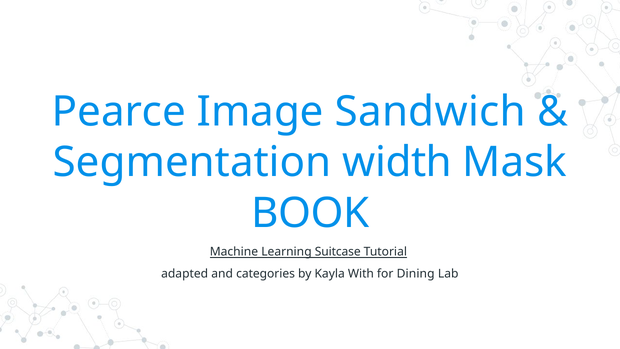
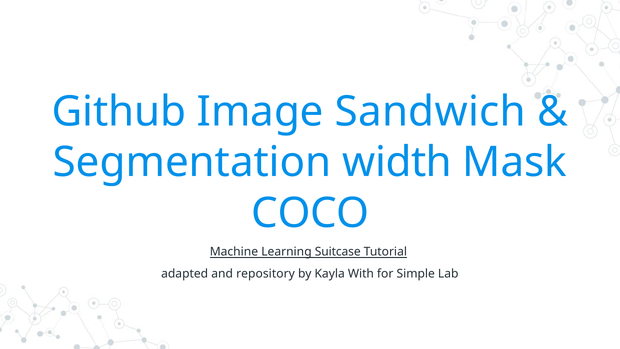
Pearce: Pearce -> Github (119, 112)
BOOK: BOOK -> COCO (310, 213)
categories: categories -> repository (265, 273)
Dining: Dining -> Simple (416, 273)
